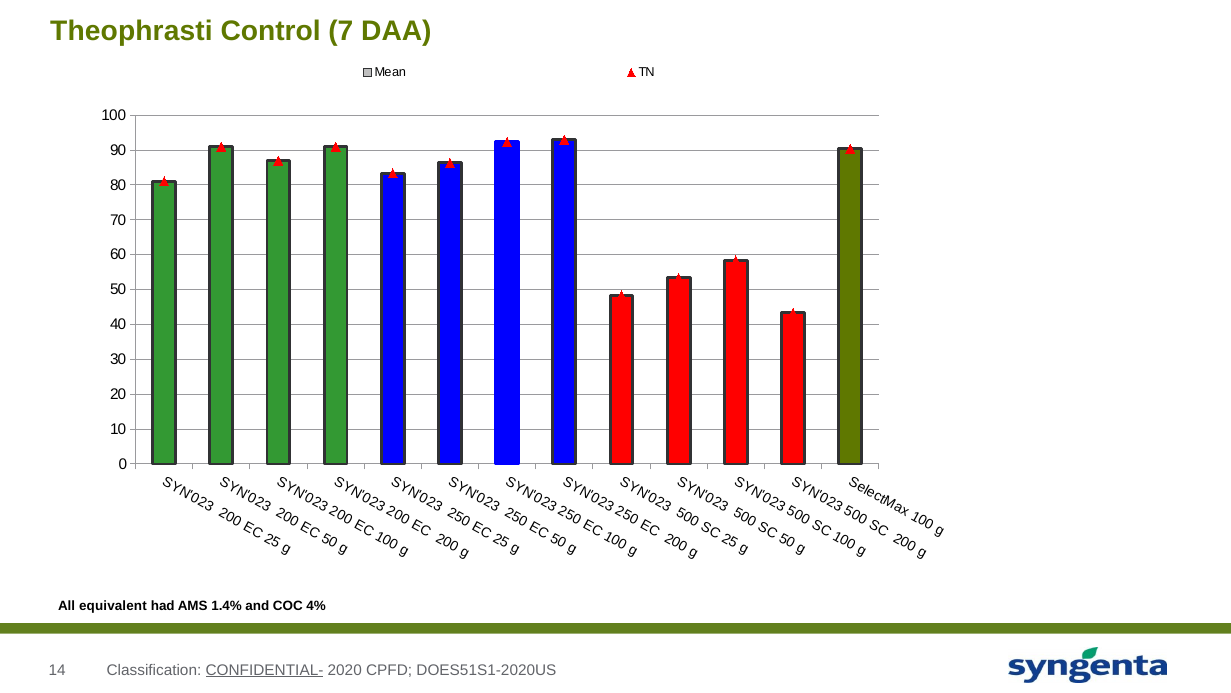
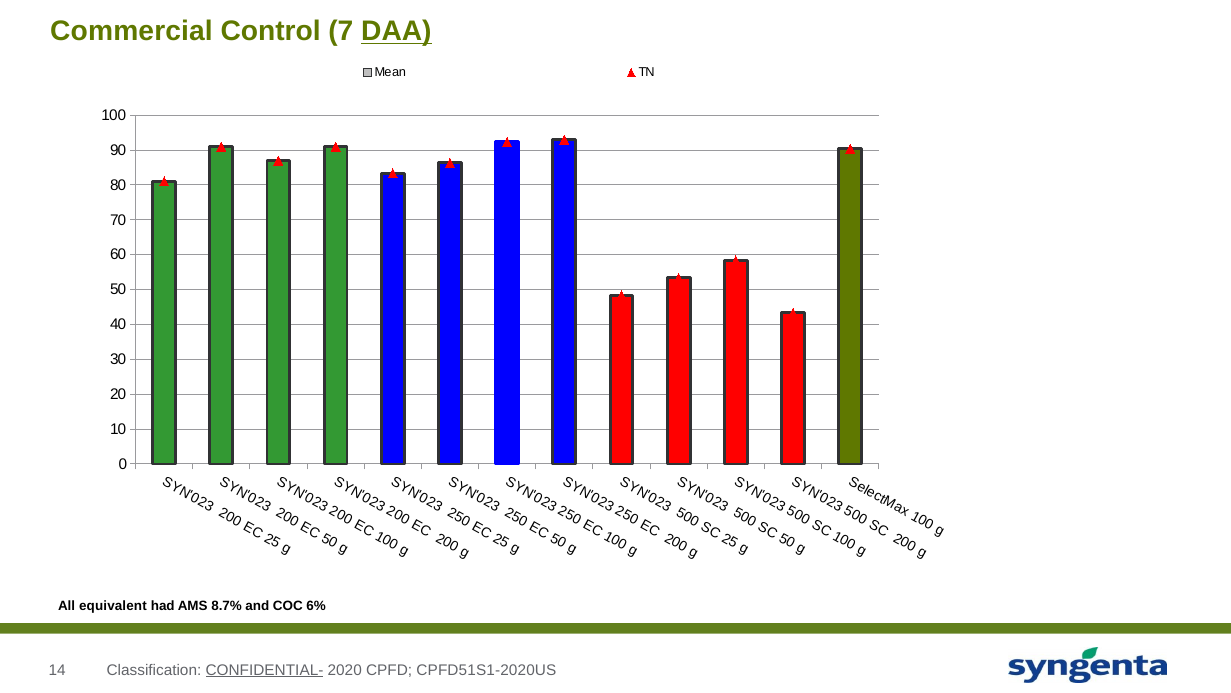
Theophrasti: Theophrasti -> Commercial (132, 31)
DAA underline: none -> present (396, 31)
1.4%: 1.4% -> 8.7% (227, 606)
4%: 4% -> 6% (316, 606)
DOES51S1-2020US: DOES51S1-2020US -> CPFD51S1-2020US (486, 670)
